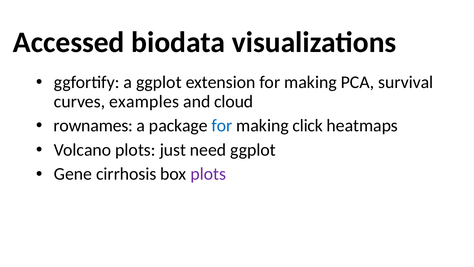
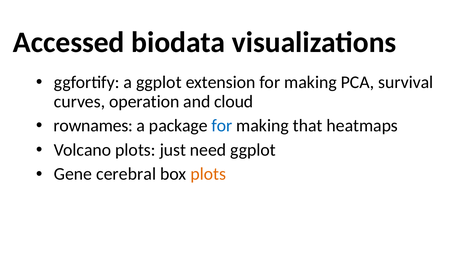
examples: examples -> operation (144, 101)
click: click -> that (308, 126)
cirrhosis: cirrhosis -> cerebral (126, 174)
plots colour: purple -> orange (208, 174)
